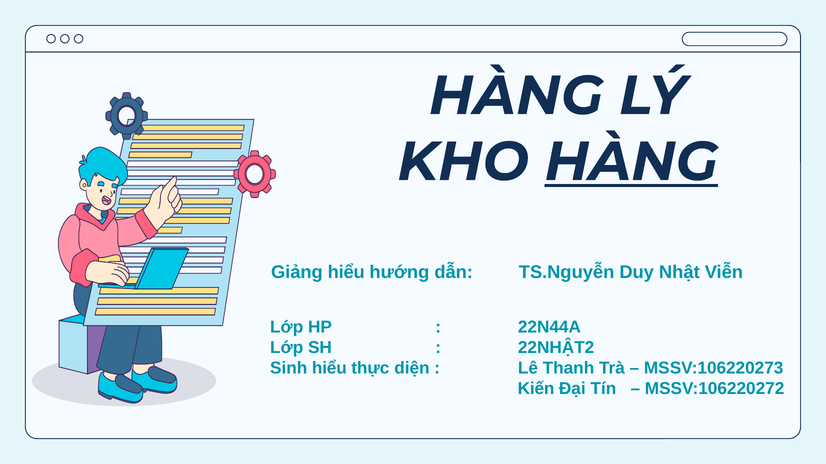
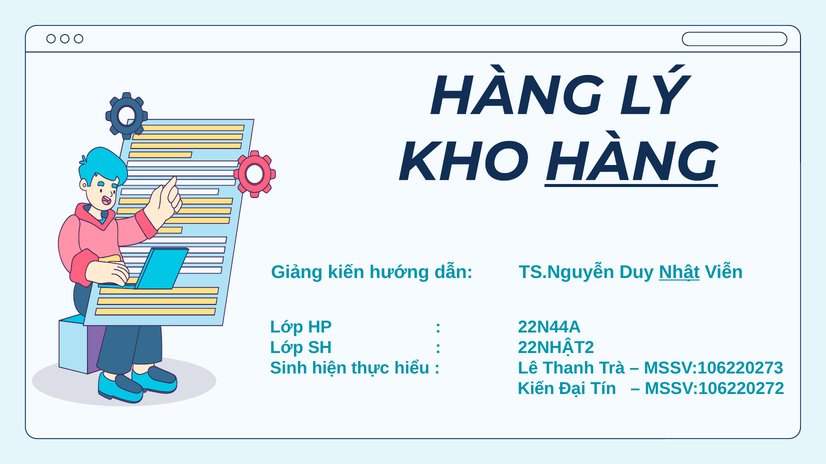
Giảng hiểu: hiểu -> kiến (346, 273)
Nhật underline: none -> present (679, 273)
Sinh hiểu: hiểu -> hiện (329, 369)
diện: diện -> hiểu (412, 369)
